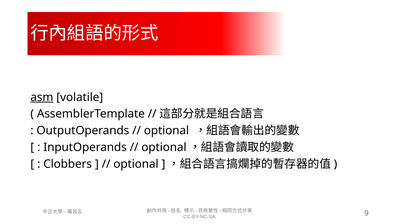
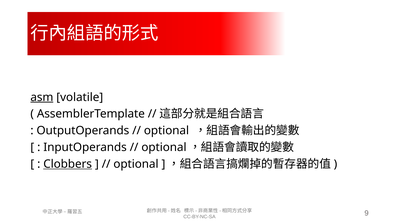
Clobbers underline: none -> present (68, 164)
